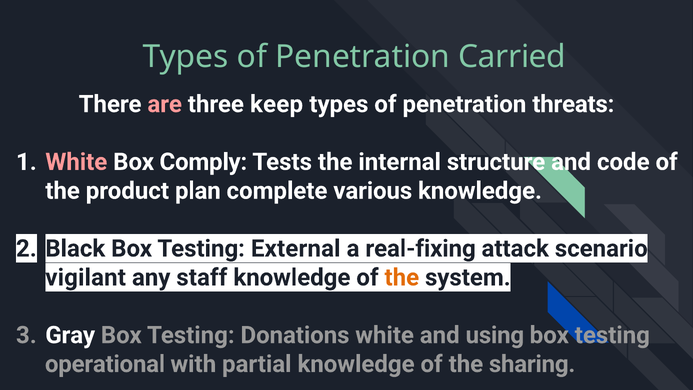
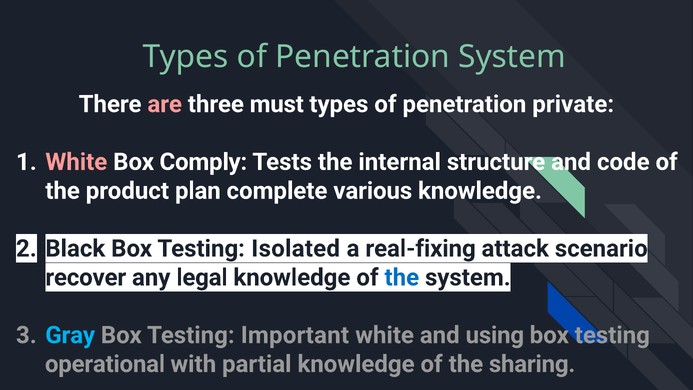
Penetration Carried: Carried -> System (512, 57)
keep: keep -> must (277, 104)
threats: threats -> private (573, 104)
External: External -> Isolated (296, 248)
vigilant: vigilant -> recover (86, 277)
staff: staff -> legal (202, 277)
the colour: orange -> blue (402, 277)
Gray colour: white -> light blue (70, 335)
Donations: Donations -> Important (295, 335)
